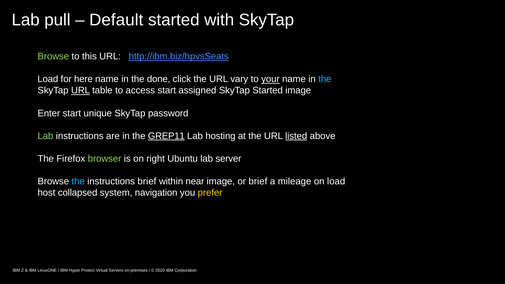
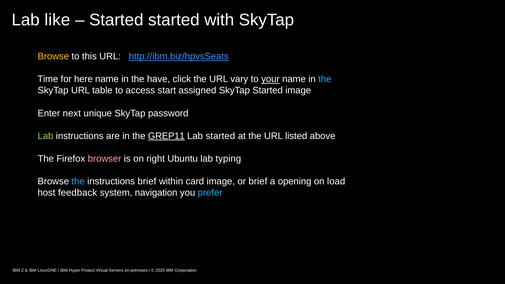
pull: pull -> like (57, 20)
Default: Default -> Started (116, 20)
Browse colour: light green -> yellow (53, 57)
Load: Load -> Time (48, 79)
done: done -> have (159, 79)
URL underline: present -> none (81, 91)
Enter start: start -> next (72, 113)
Lab hosting: hosting -> started (220, 136)
listed underline: present -> none (296, 136)
browser colour: light green -> pink (105, 159)
server: server -> typing (228, 159)
near: near -> card (195, 181)
mileage: mileage -> opening (295, 181)
collapsed: collapsed -> feedback (78, 193)
prefer colour: yellow -> light blue (210, 193)
